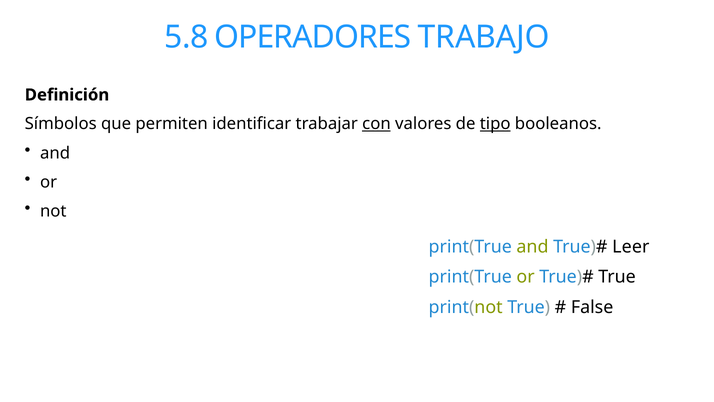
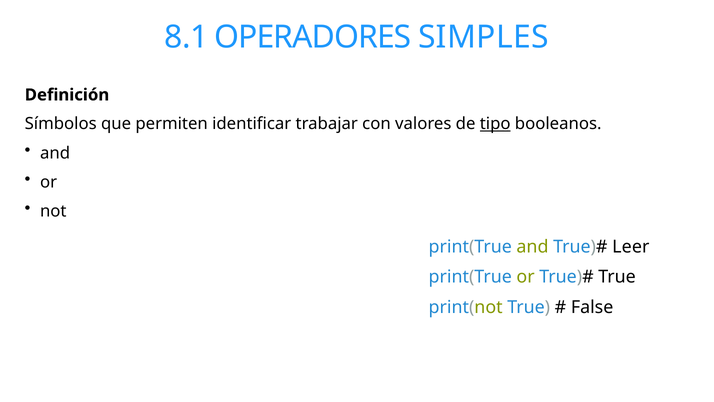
5.8: 5.8 -> 8.1 (186, 37)
TRABAJO: TRABAJO -> SIMPLES (483, 37)
con underline: present -> none (376, 124)
